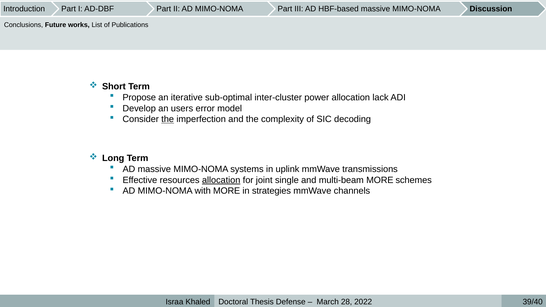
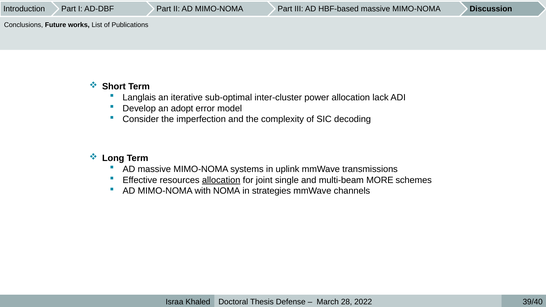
Propose: Propose -> Langlais (139, 97)
users: users -> adopt (182, 108)
the underline: present -> none (168, 119)
with MORE: MORE -> NOMA (227, 191)
